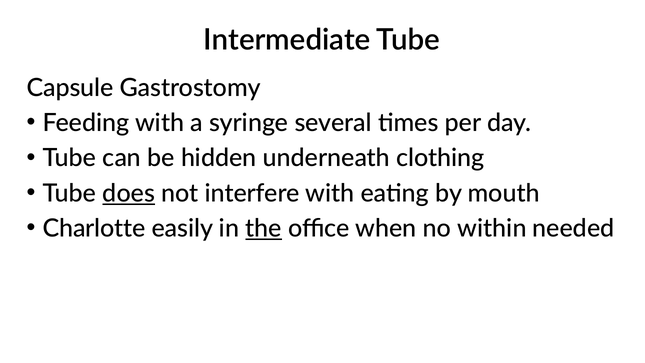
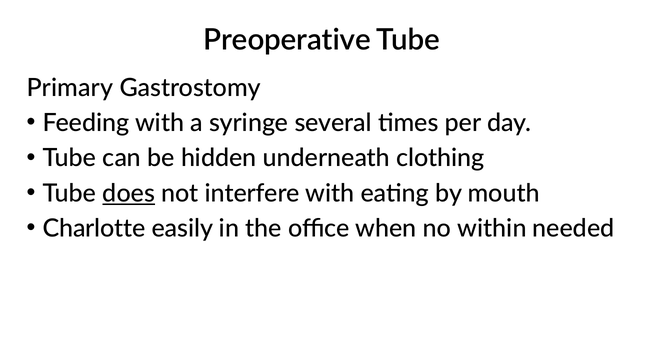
Intermediate: Intermediate -> Preoperative (287, 40)
Capsule: Capsule -> Primary (70, 88)
the underline: present -> none (264, 228)
